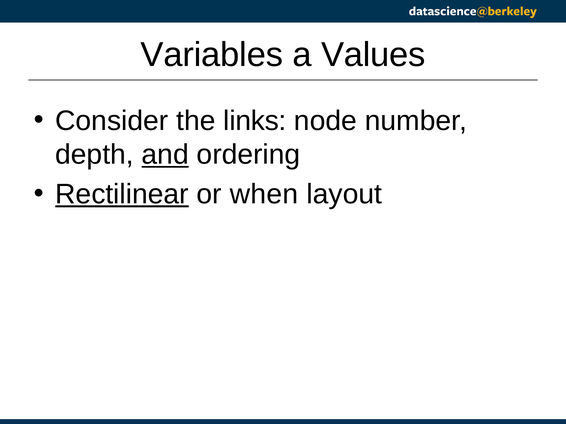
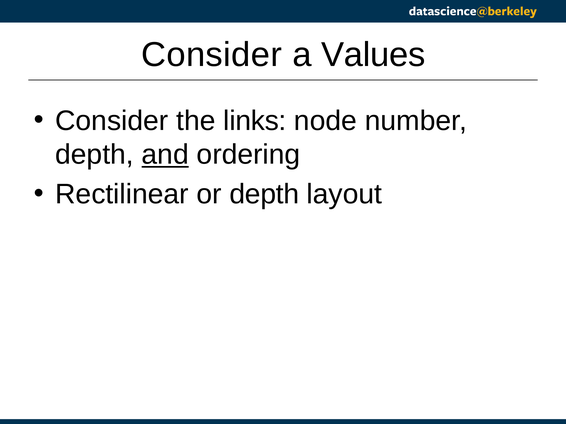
Variables: Variables -> Consider (212, 55)
Rectilinear underline: present -> none (122, 194)
or when: when -> depth (264, 194)
